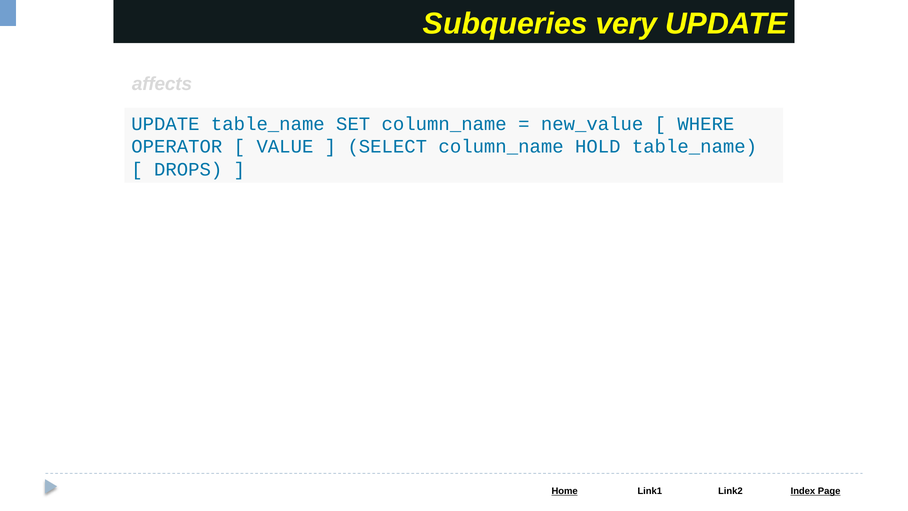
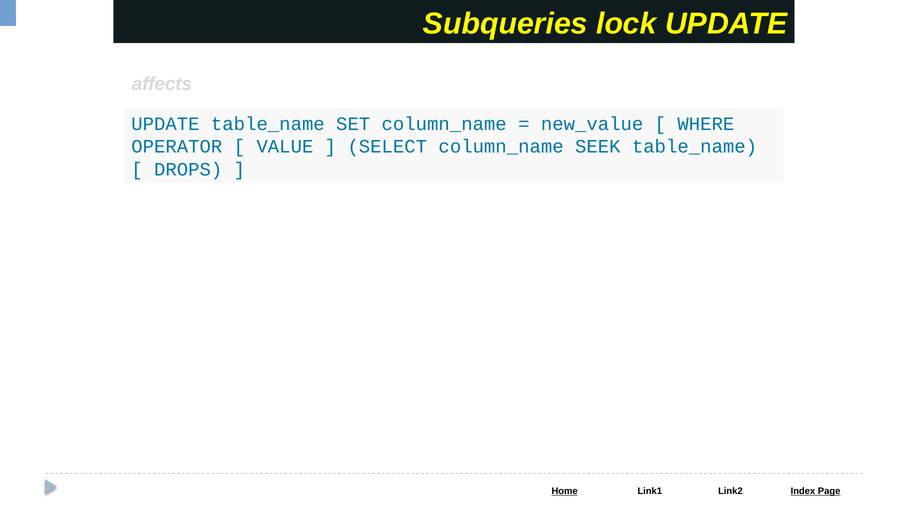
very: very -> lock (626, 24)
HOLD: HOLD -> SEEK (598, 146)
